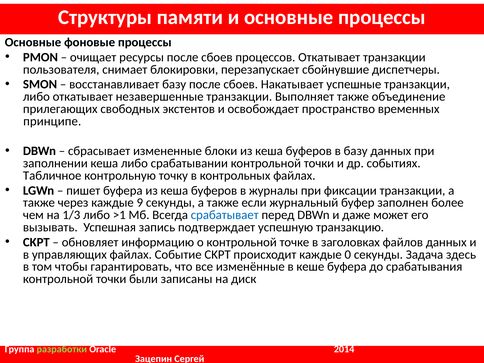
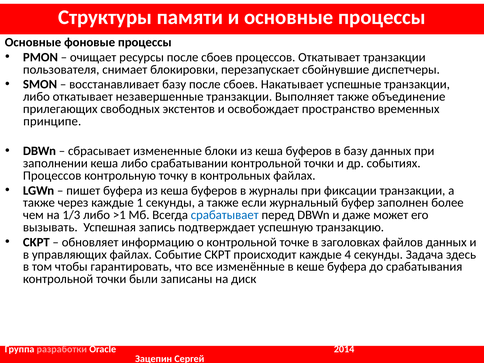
Табличное: Табличное -> Процессов (52, 176)
9: 9 -> 1 (140, 203)
0: 0 -> 4 (348, 254)
разработки colour: light green -> pink (62, 349)
